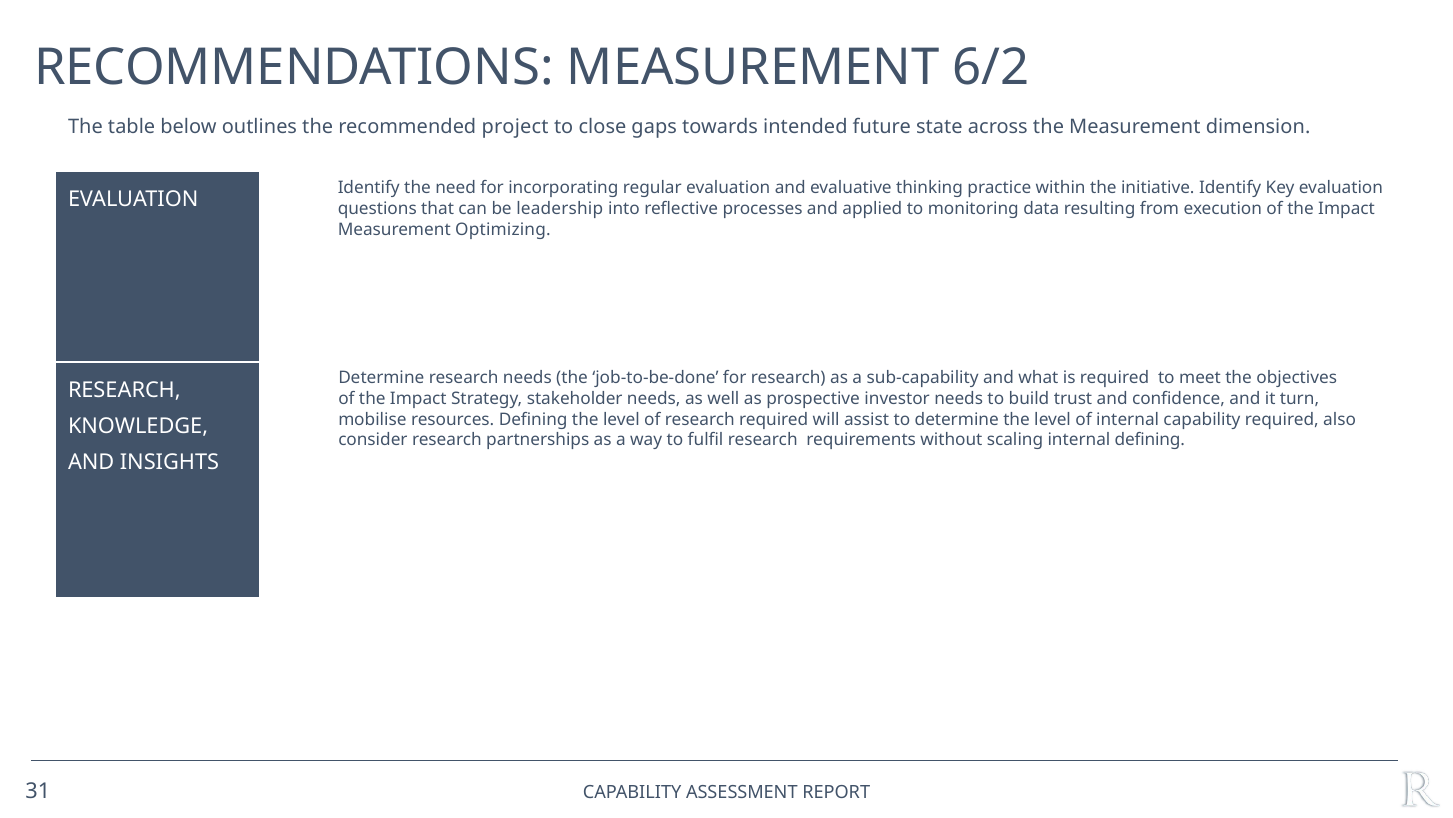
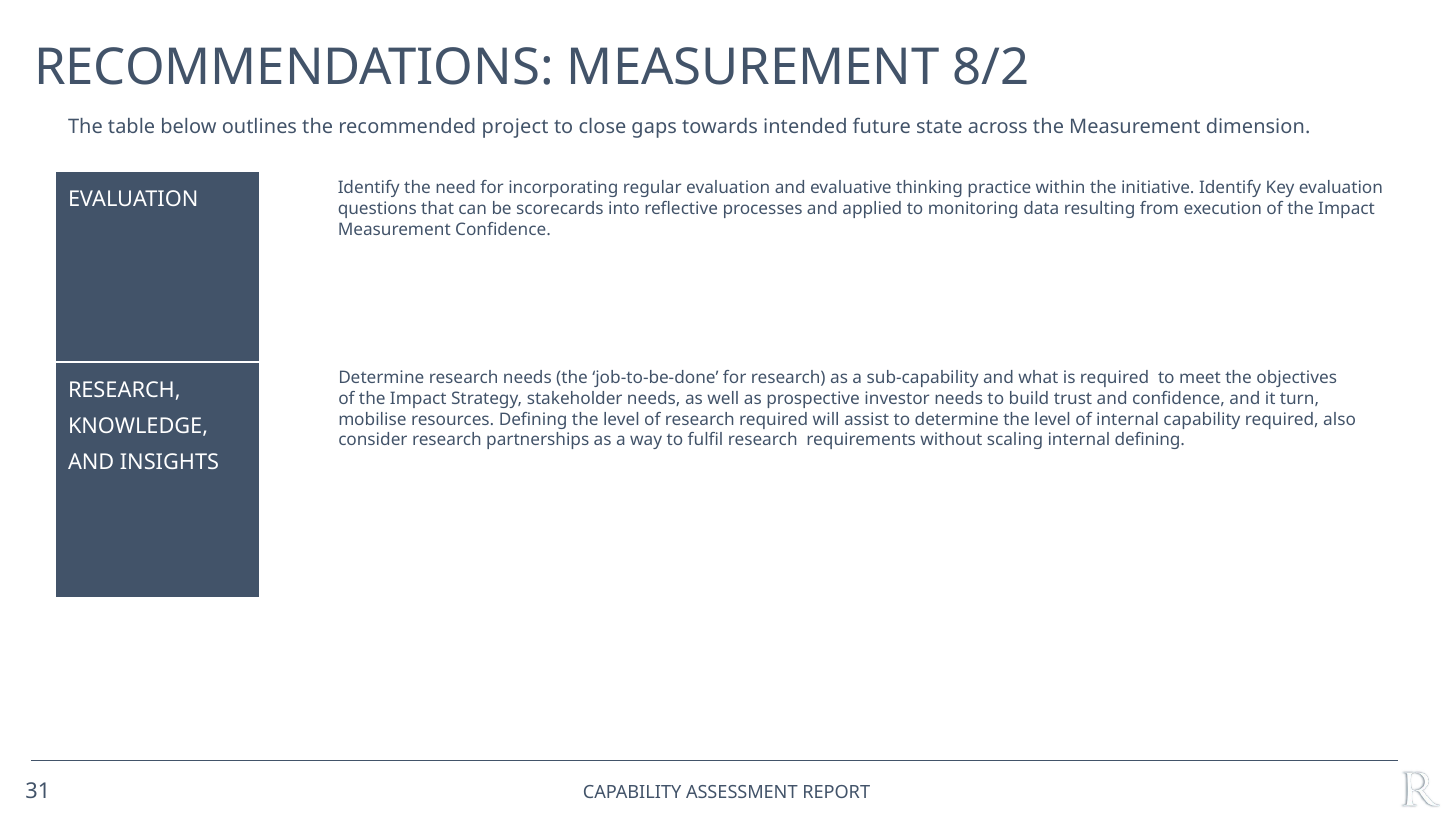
6/2: 6/2 -> 8/2 (991, 67)
leadership: leadership -> scorecards (560, 209)
Measurement Optimizing: Optimizing -> Confidence (503, 229)
